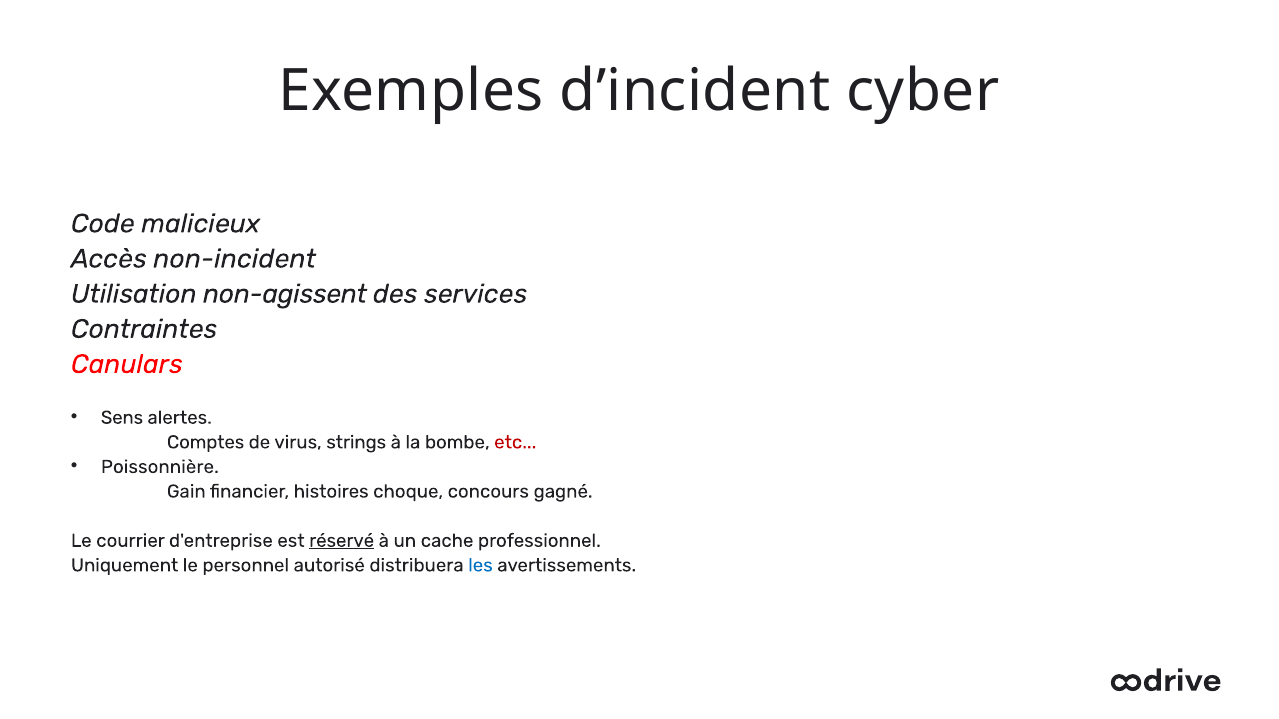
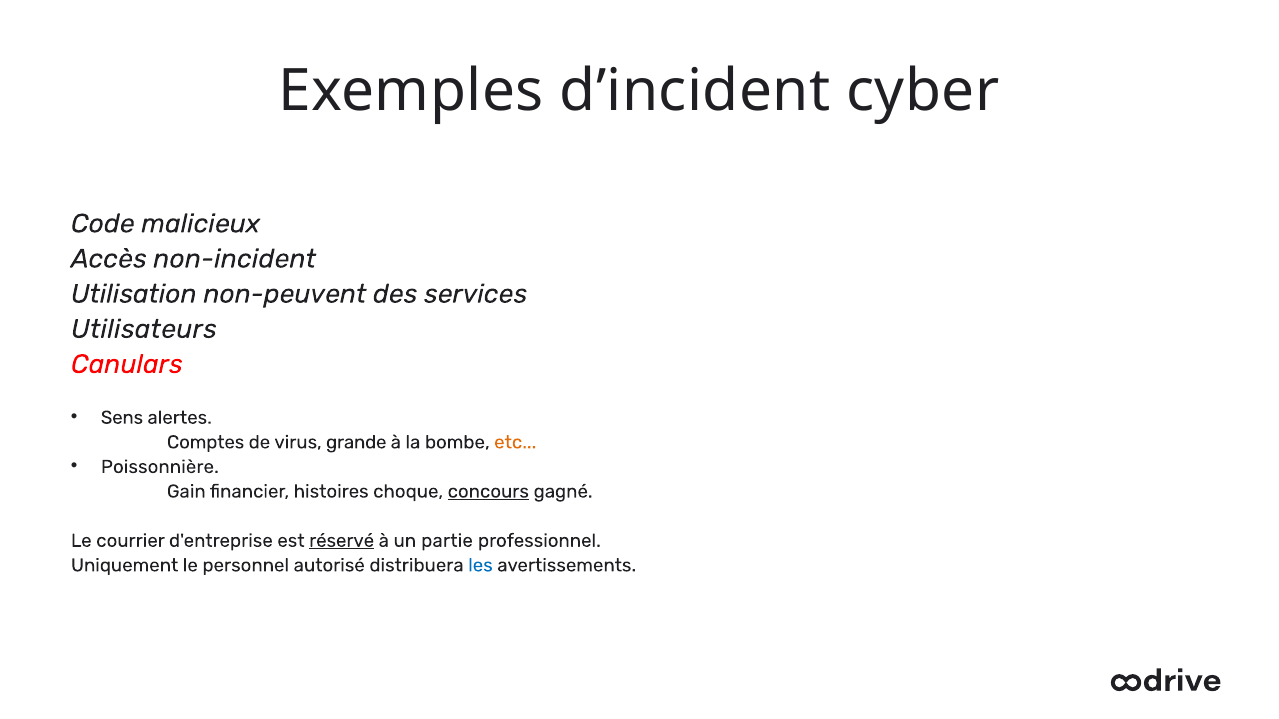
non-agissent: non-agissent -> non-peuvent (285, 294)
Contraintes: Contraintes -> Utilisateurs (144, 329)
strings: strings -> grande (356, 442)
etc colour: red -> orange (515, 442)
concours underline: none -> present (488, 492)
cache: cache -> partie (447, 541)
